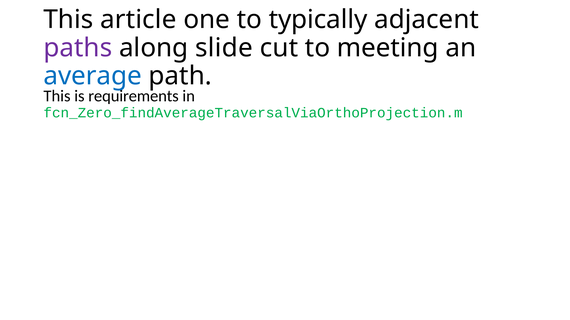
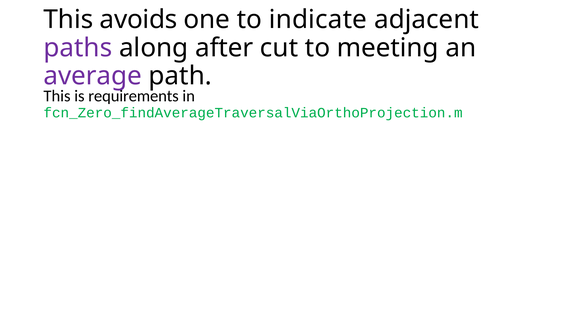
article: article -> avoids (138, 20)
typically: typically -> indicate (318, 20)
slide: slide -> after (224, 48)
average colour: blue -> purple (93, 76)
